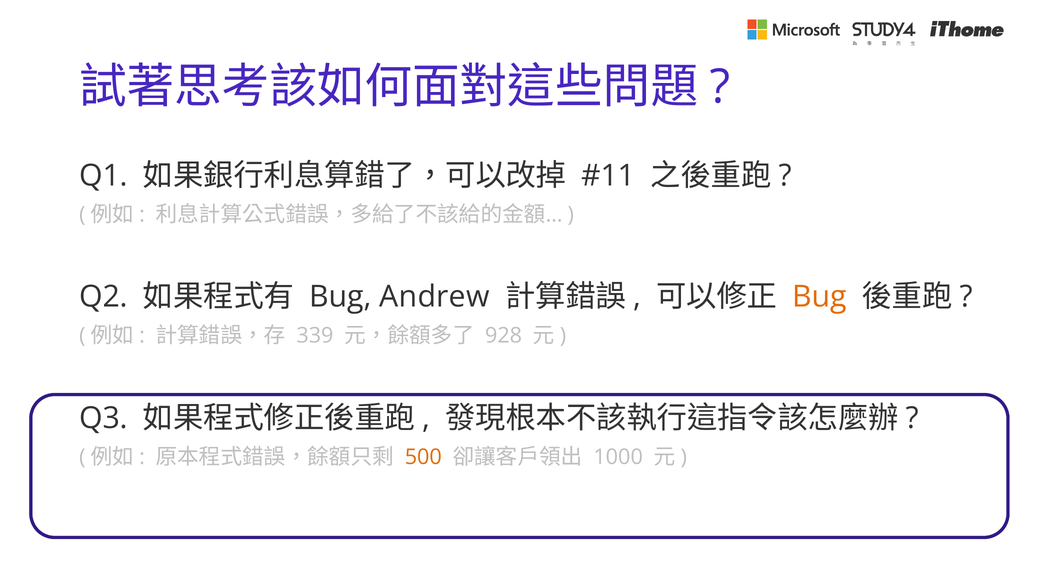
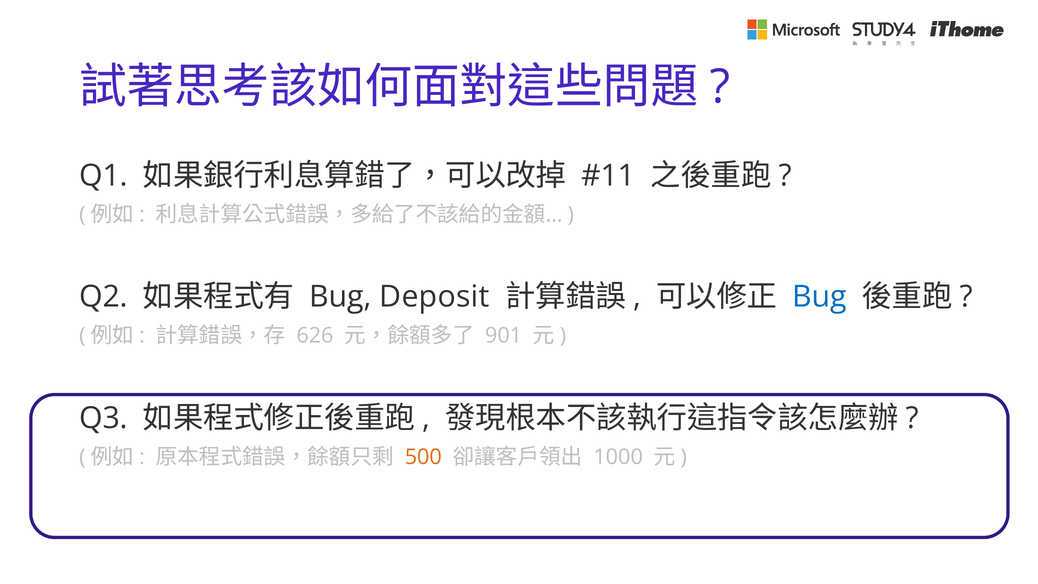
Andrew: Andrew -> Deposit (434, 297)
Bug colour: orange -> blue (819, 297)
339: 339 -> 626 (315, 336)
928: 928 -> 901 (504, 336)
